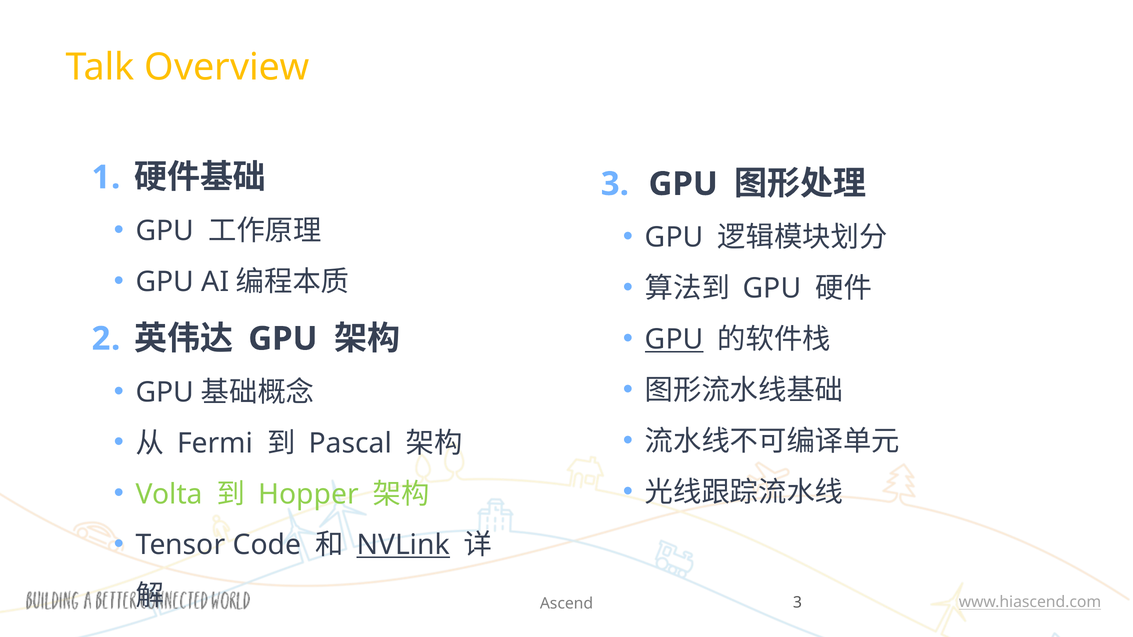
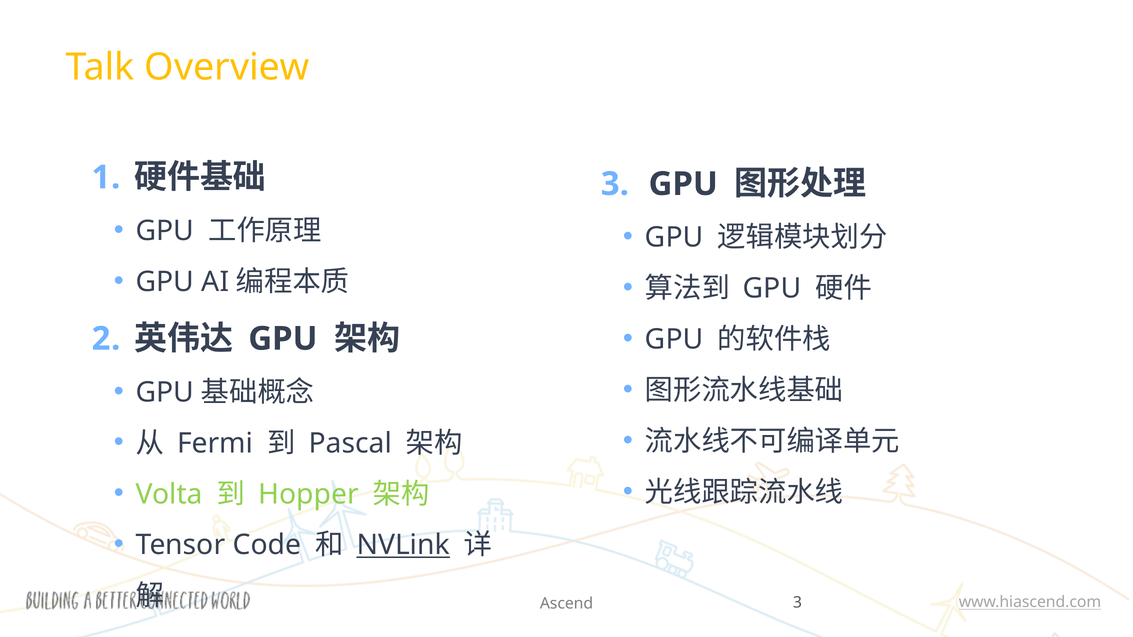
GPU underline: present -> none (674, 339)
